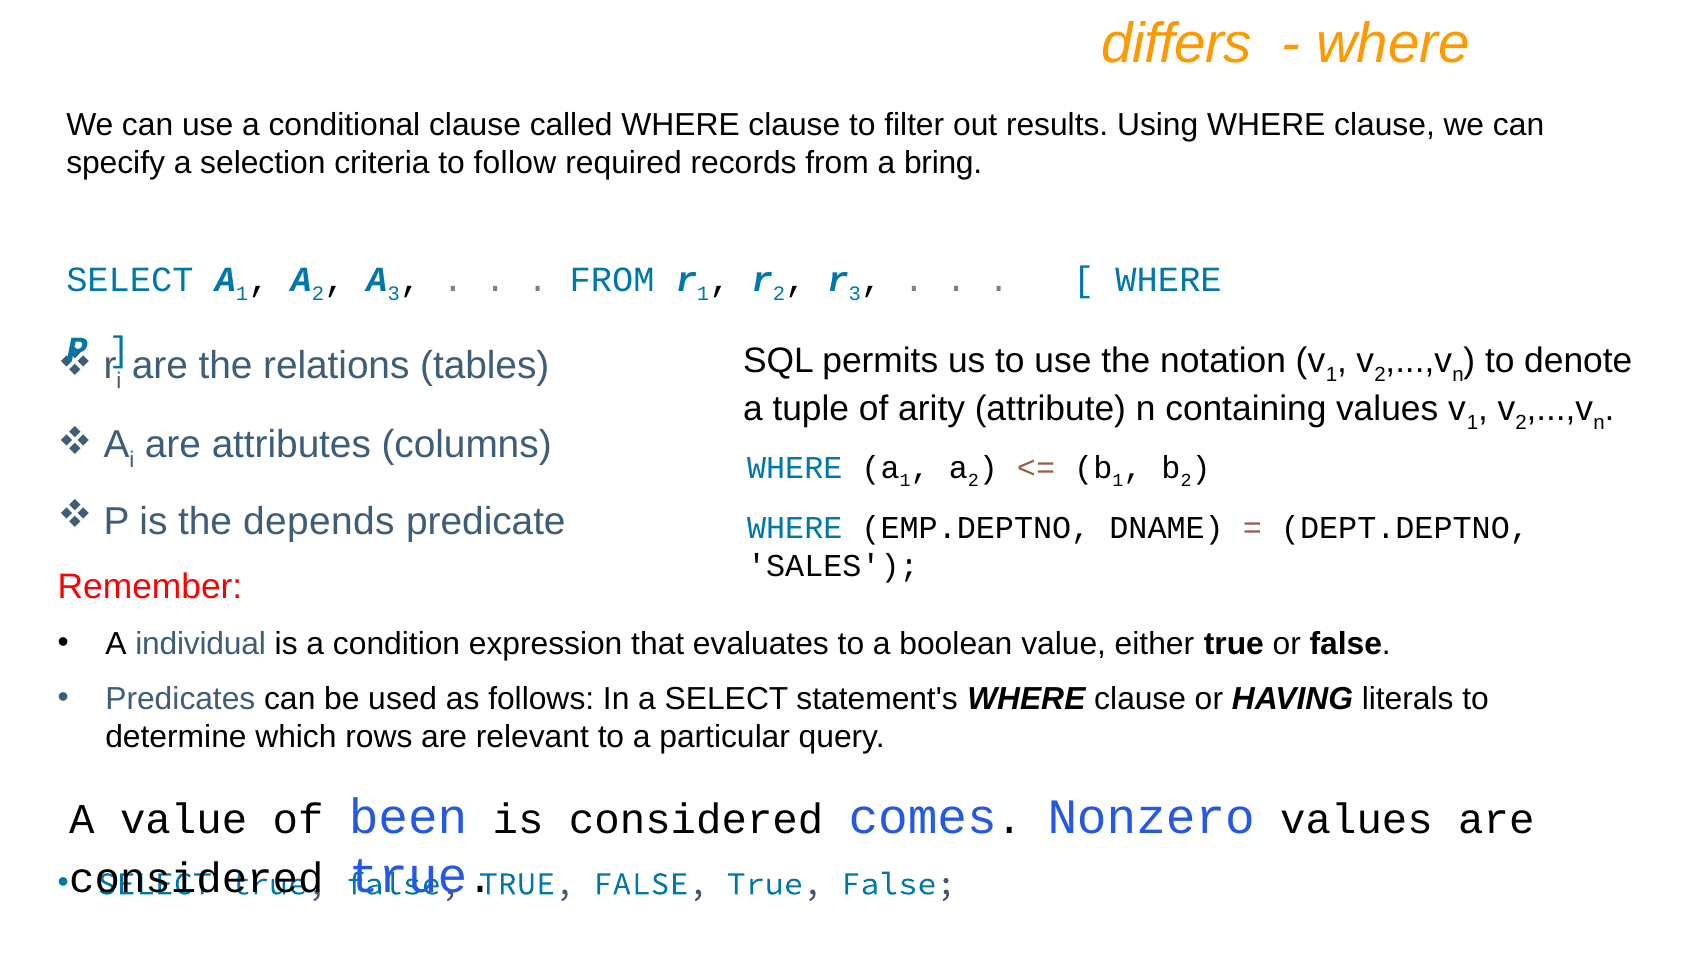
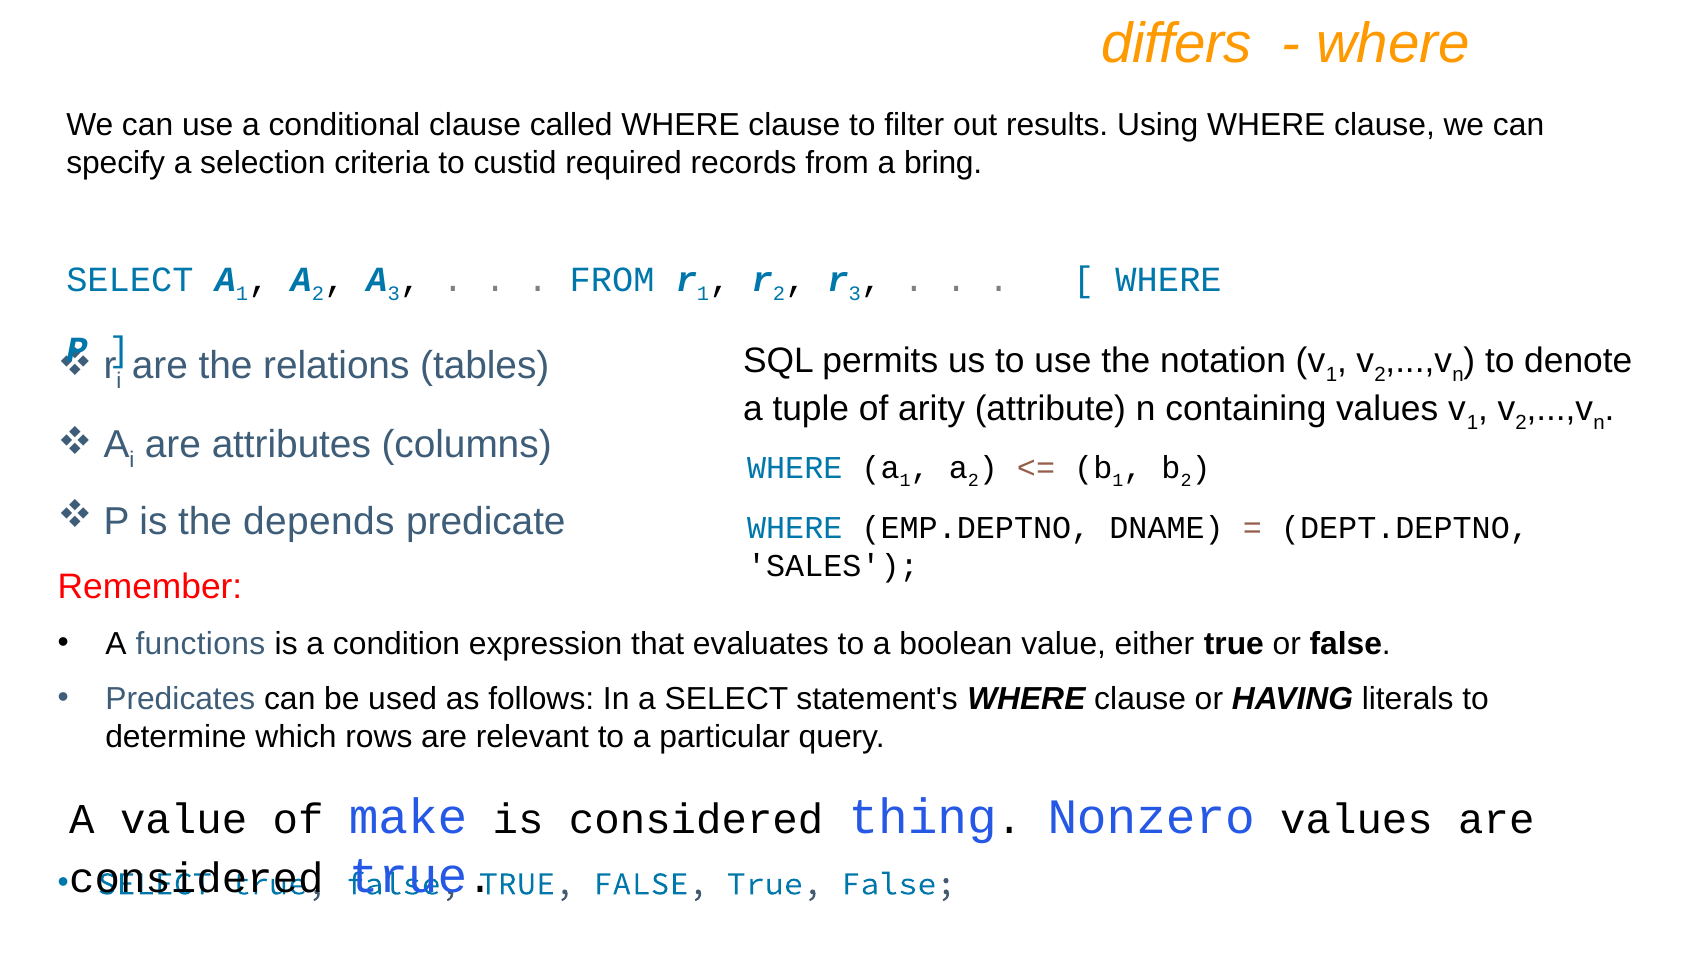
follow: follow -> custid (515, 163)
individual: individual -> functions (200, 644)
been: been -> make (408, 816)
comes: comes -> thing (923, 816)
